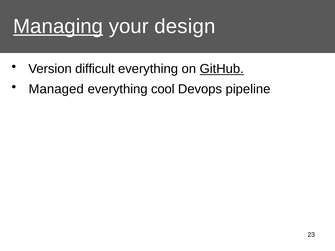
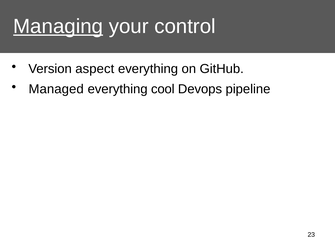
design: design -> control (185, 26)
difficult: difficult -> aspect (95, 69)
GitHub underline: present -> none (222, 69)
